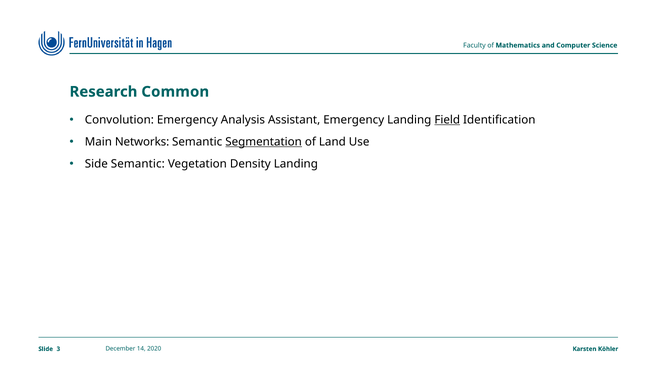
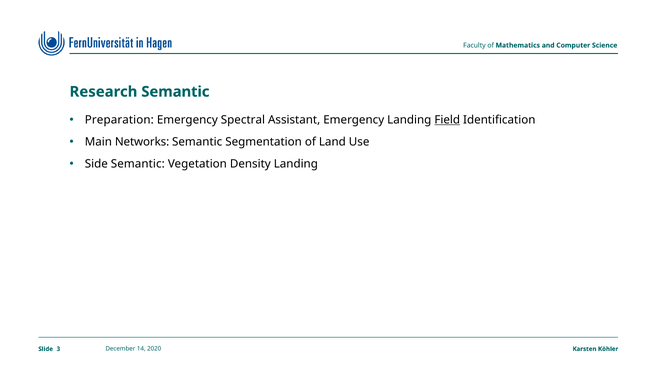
Research Common: Common -> Semantic (175, 92)
Convolution: Convolution -> Preparation (119, 120)
Analysis: Analysis -> Spectral (243, 120)
Segmentation underline: present -> none (264, 142)
